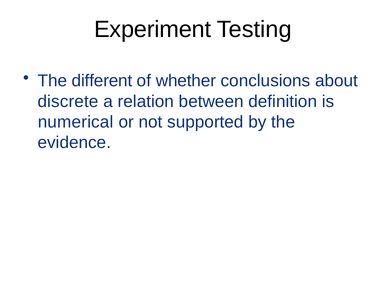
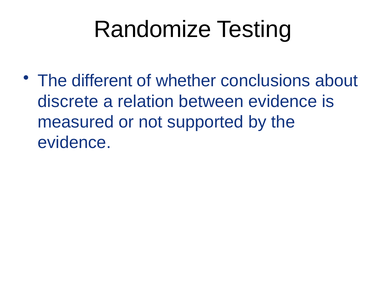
Experiment: Experiment -> Randomize (153, 29)
between definition: definition -> evidence (283, 102)
numerical: numerical -> measured (76, 122)
